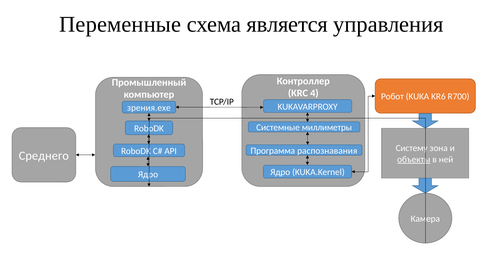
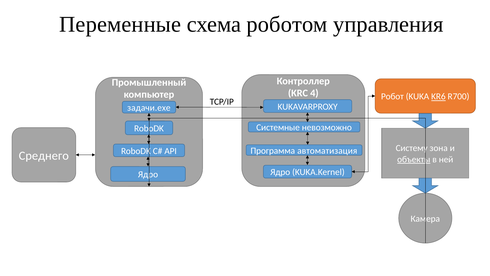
является: является -> роботом (287, 24)
KR6 underline: none -> present (438, 96)
зрения.exe: зрения.exe -> задачи.exe (149, 108)
миллиметры: миллиметры -> невозможно (327, 127)
распознавания: распознавания -> автоматизация (327, 150)
